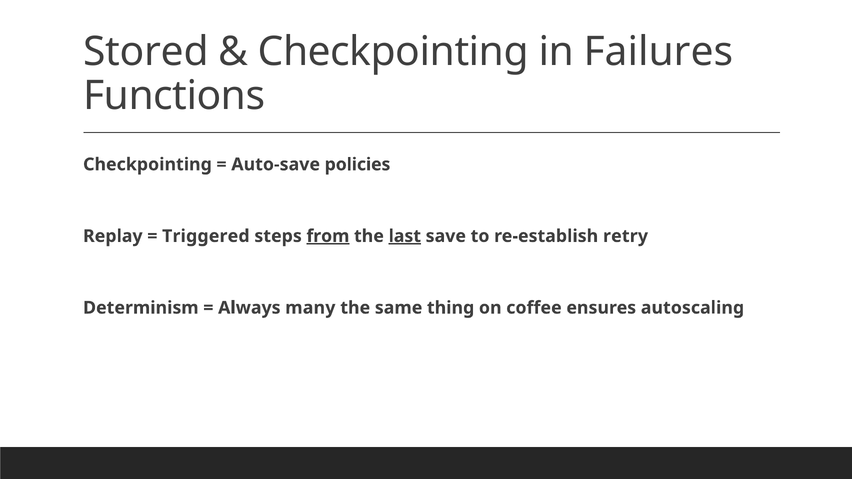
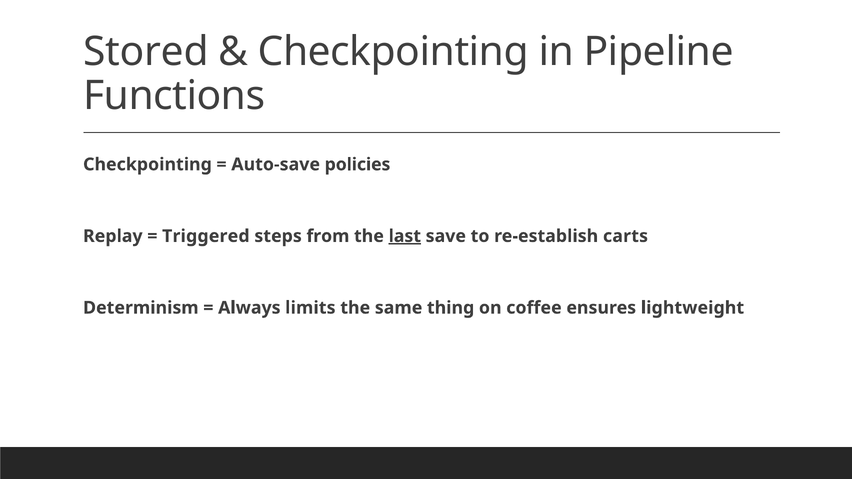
Failures: Failures -> Pipeline (659, 52)
from underline: present -> none (328, 236)
retry: retry -> carts (625, 236)
many: many -> limits (310, 308)
autoscaling: autoscaling -> lightweight (692, 308)
